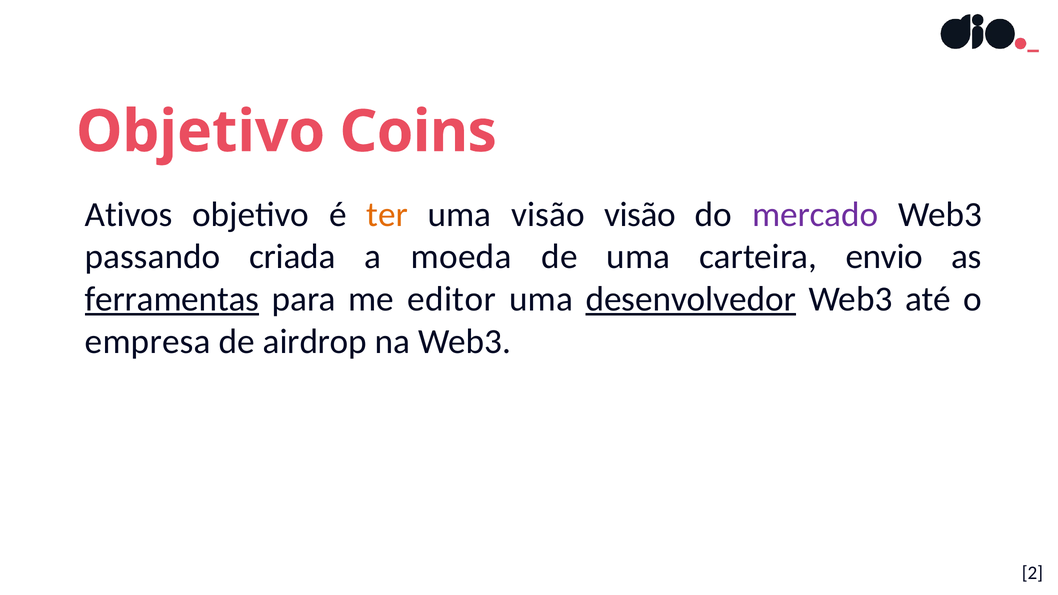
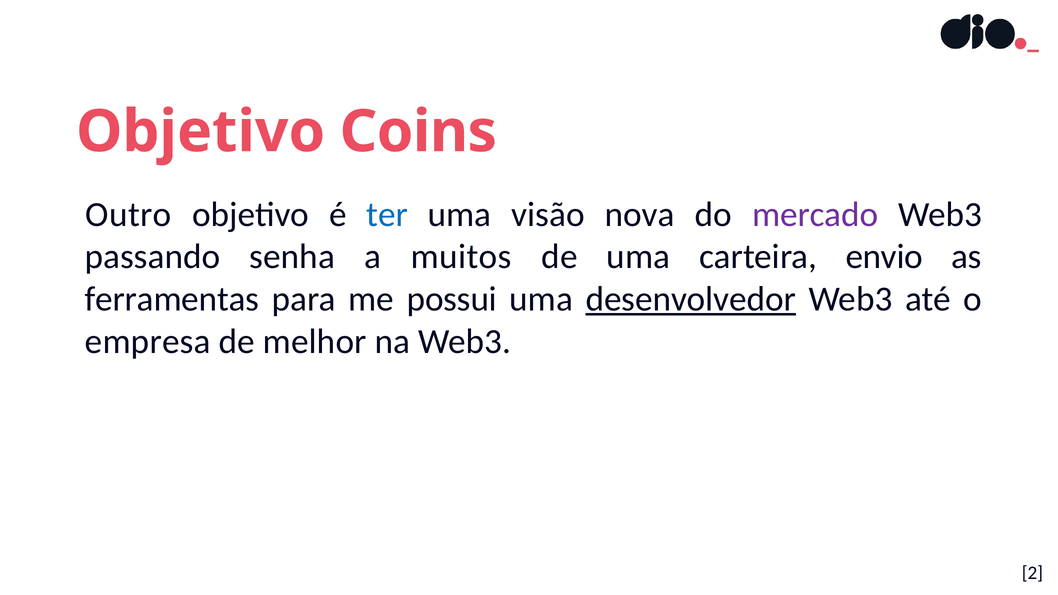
Ativos: Ativos -> Outro (128, 214)
ter colour: orange -> blue (387, 214)
visão visão: visão -> nova (640, 214)
criada: criada -> senha (292, 257)
moeda: moeda -> muitos (461, 257)
ferramentas underline: present -> none (172, 299)
editor: editor -> possui (452, 299)
airdrop: airdrop -> melhor (315, 341)
